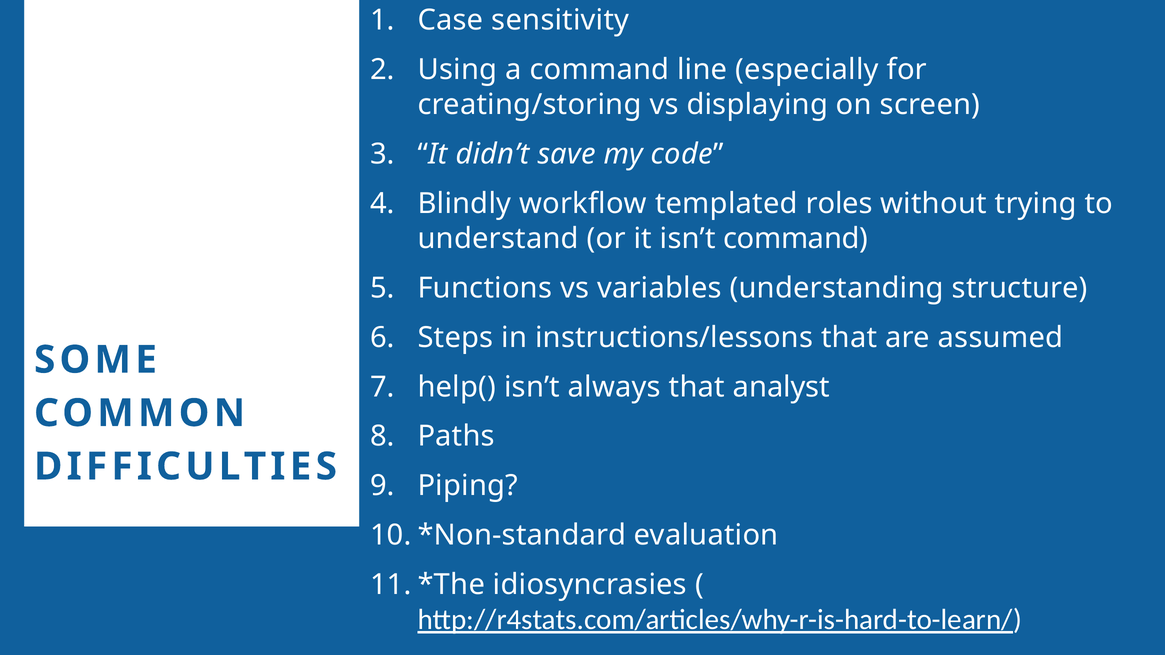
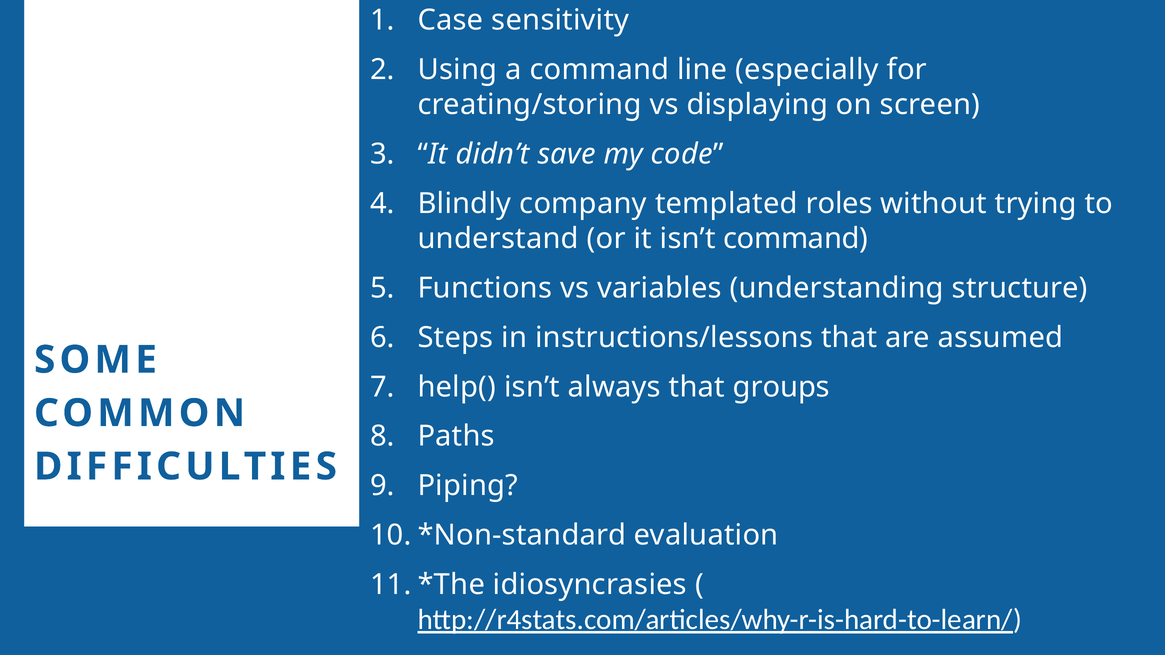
workflow: workflow -> company (583, 204)
analyst: analyst -> groups (781, 387)
